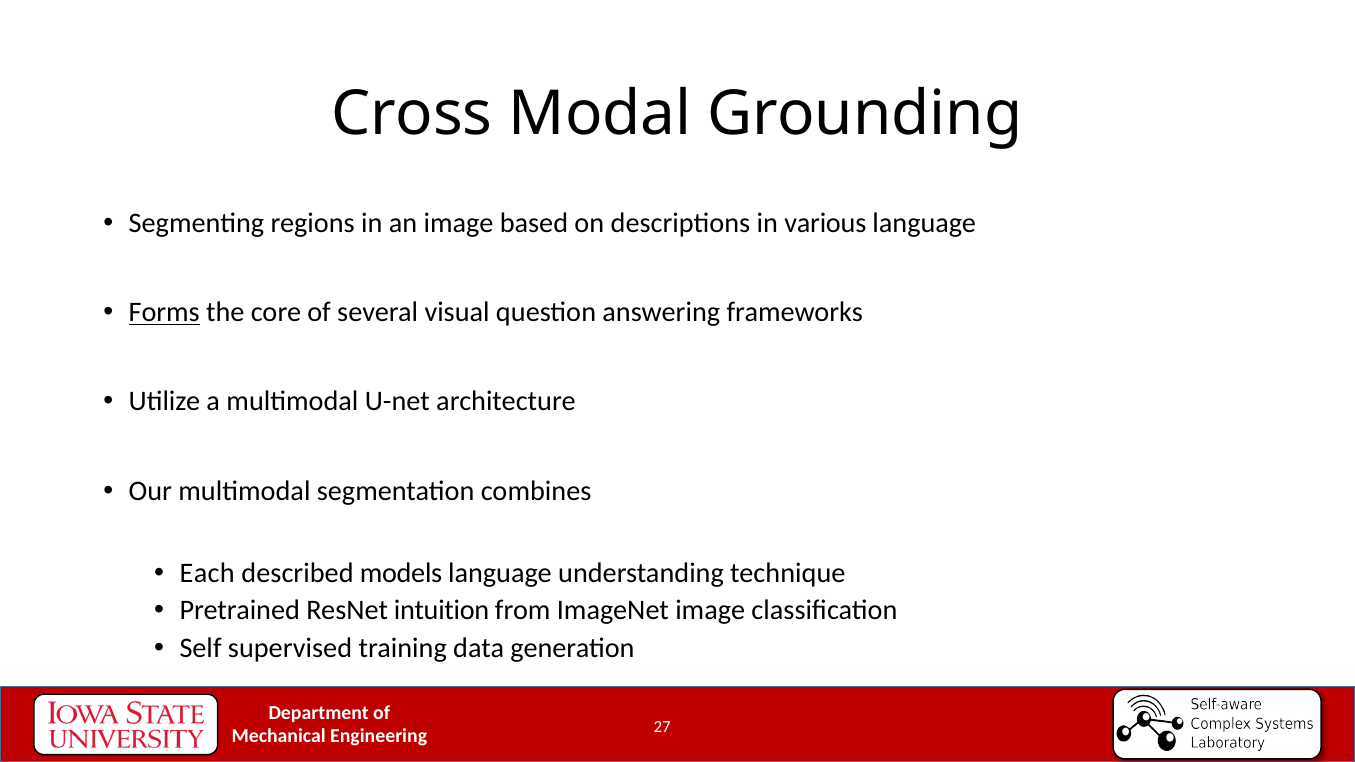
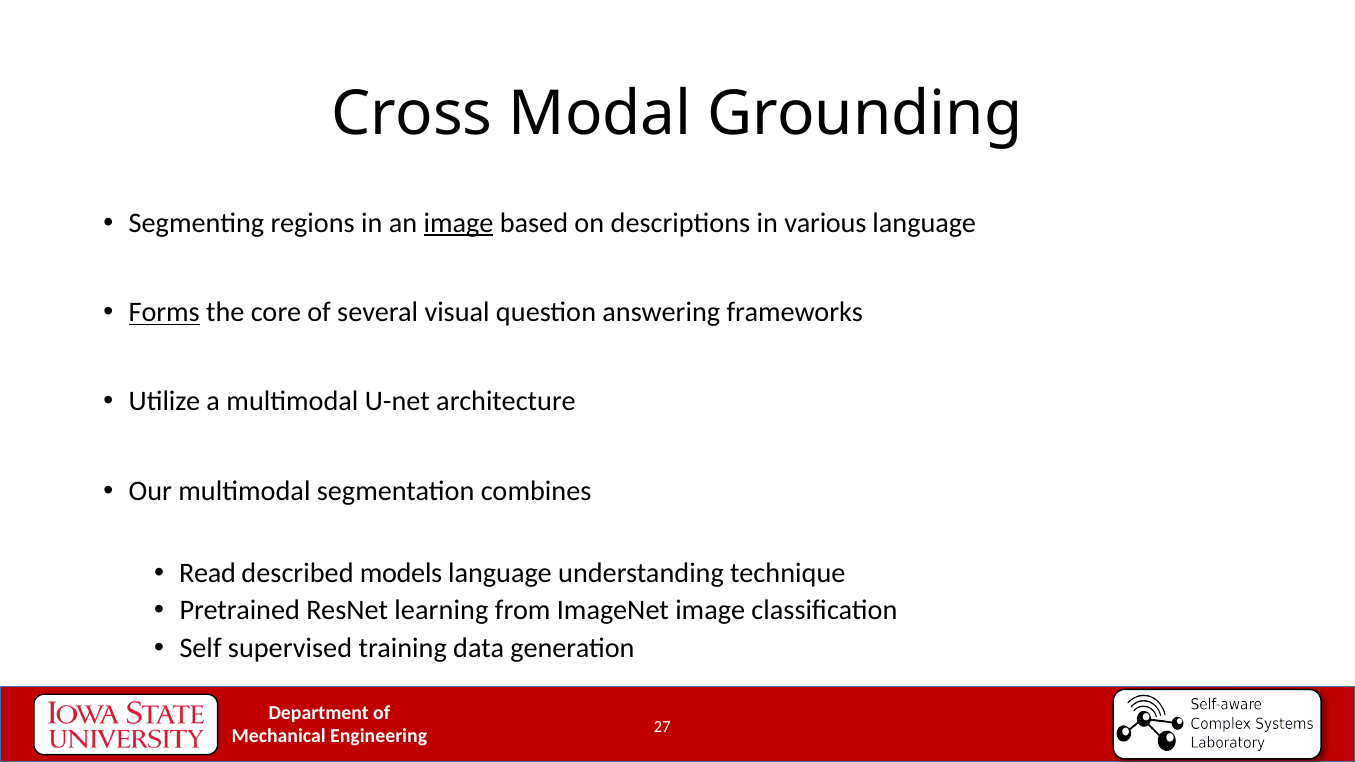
image underline: none -> present (458, 223)
Each: Each -> Read (207, 573)
intuition: intuition -> learning (441, 611)
